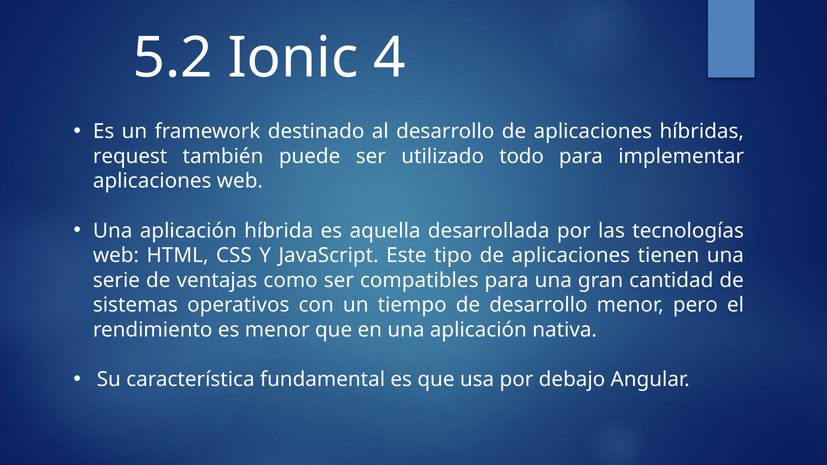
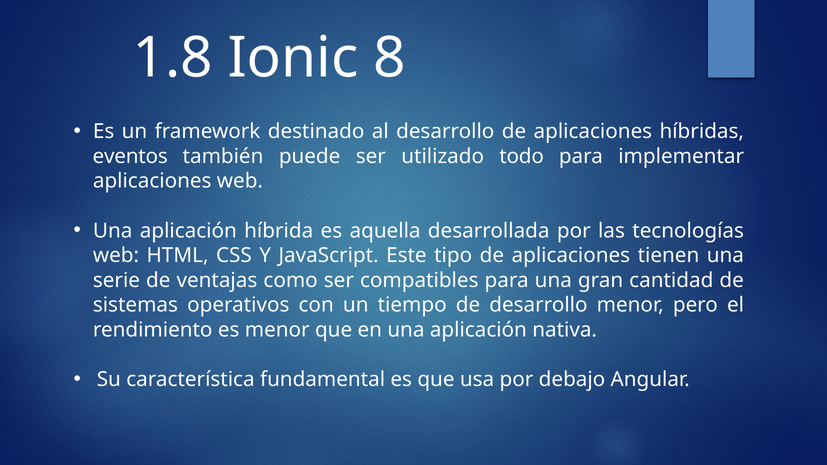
5.2: 5.2 -> 1.8 (173, 58)
4: 4 -> 8 (389, 58)
request: request -> eventos (130, 156)
